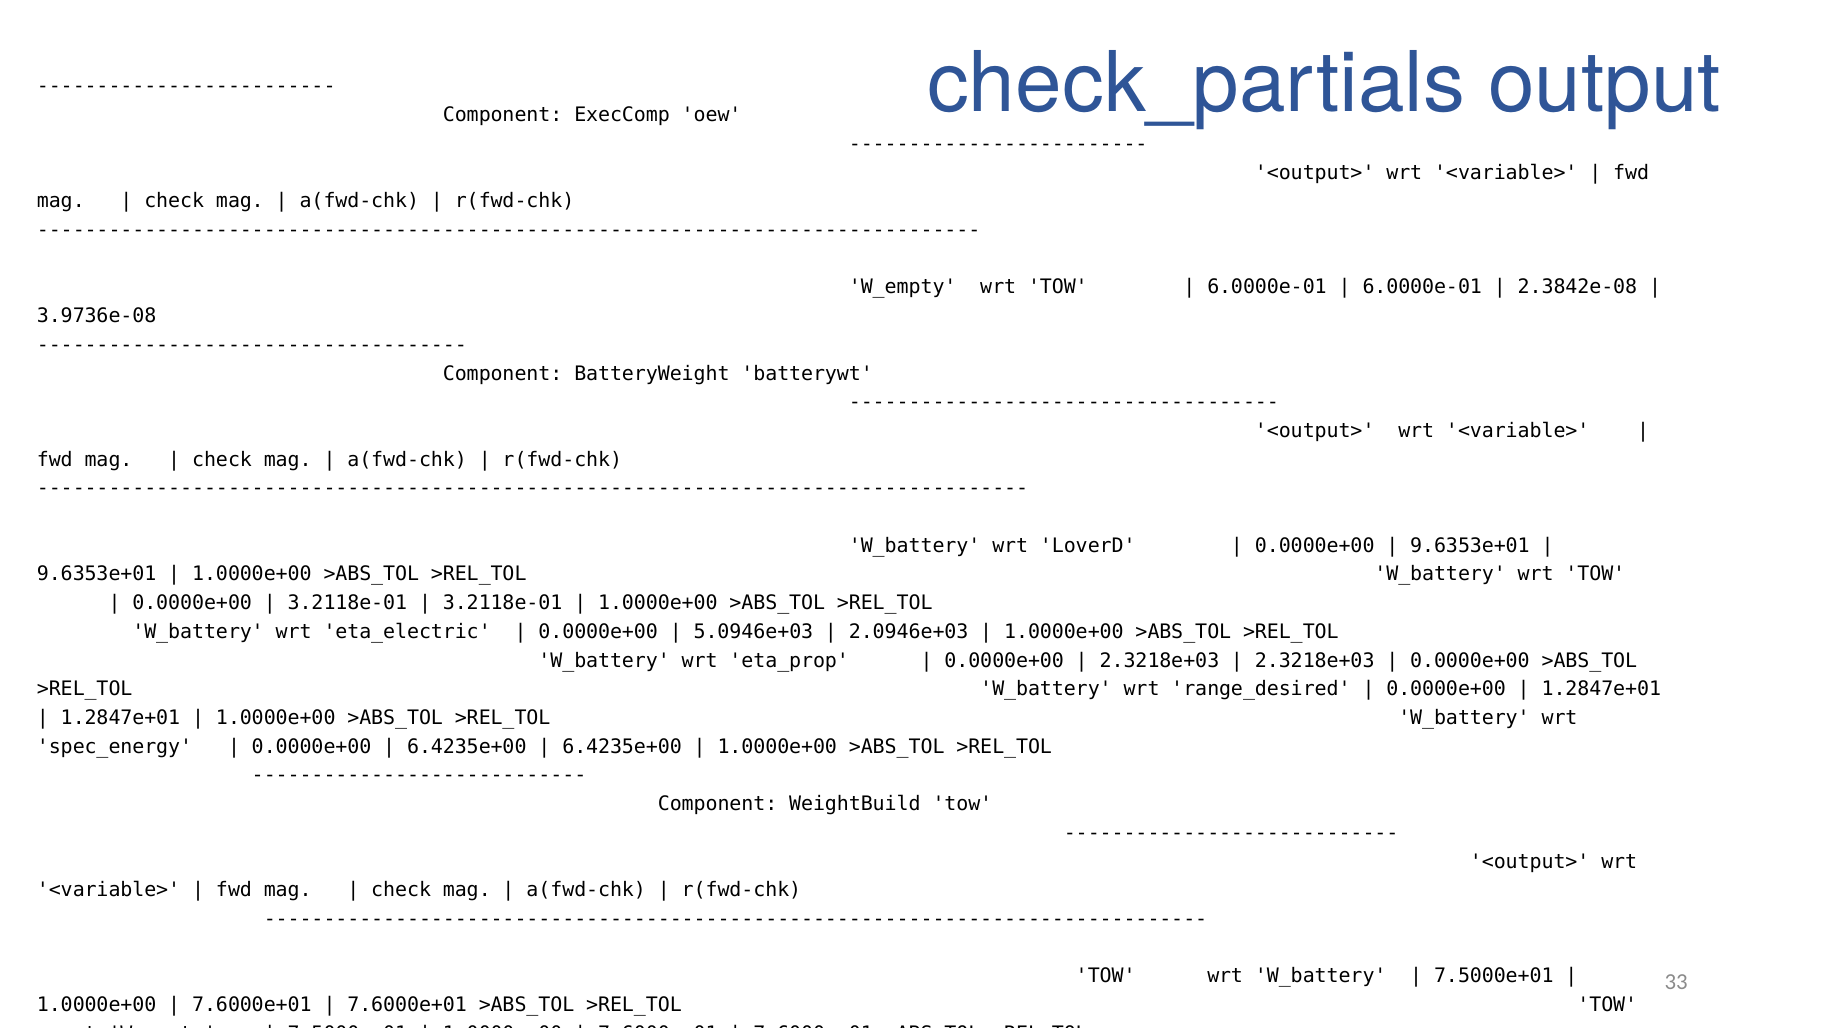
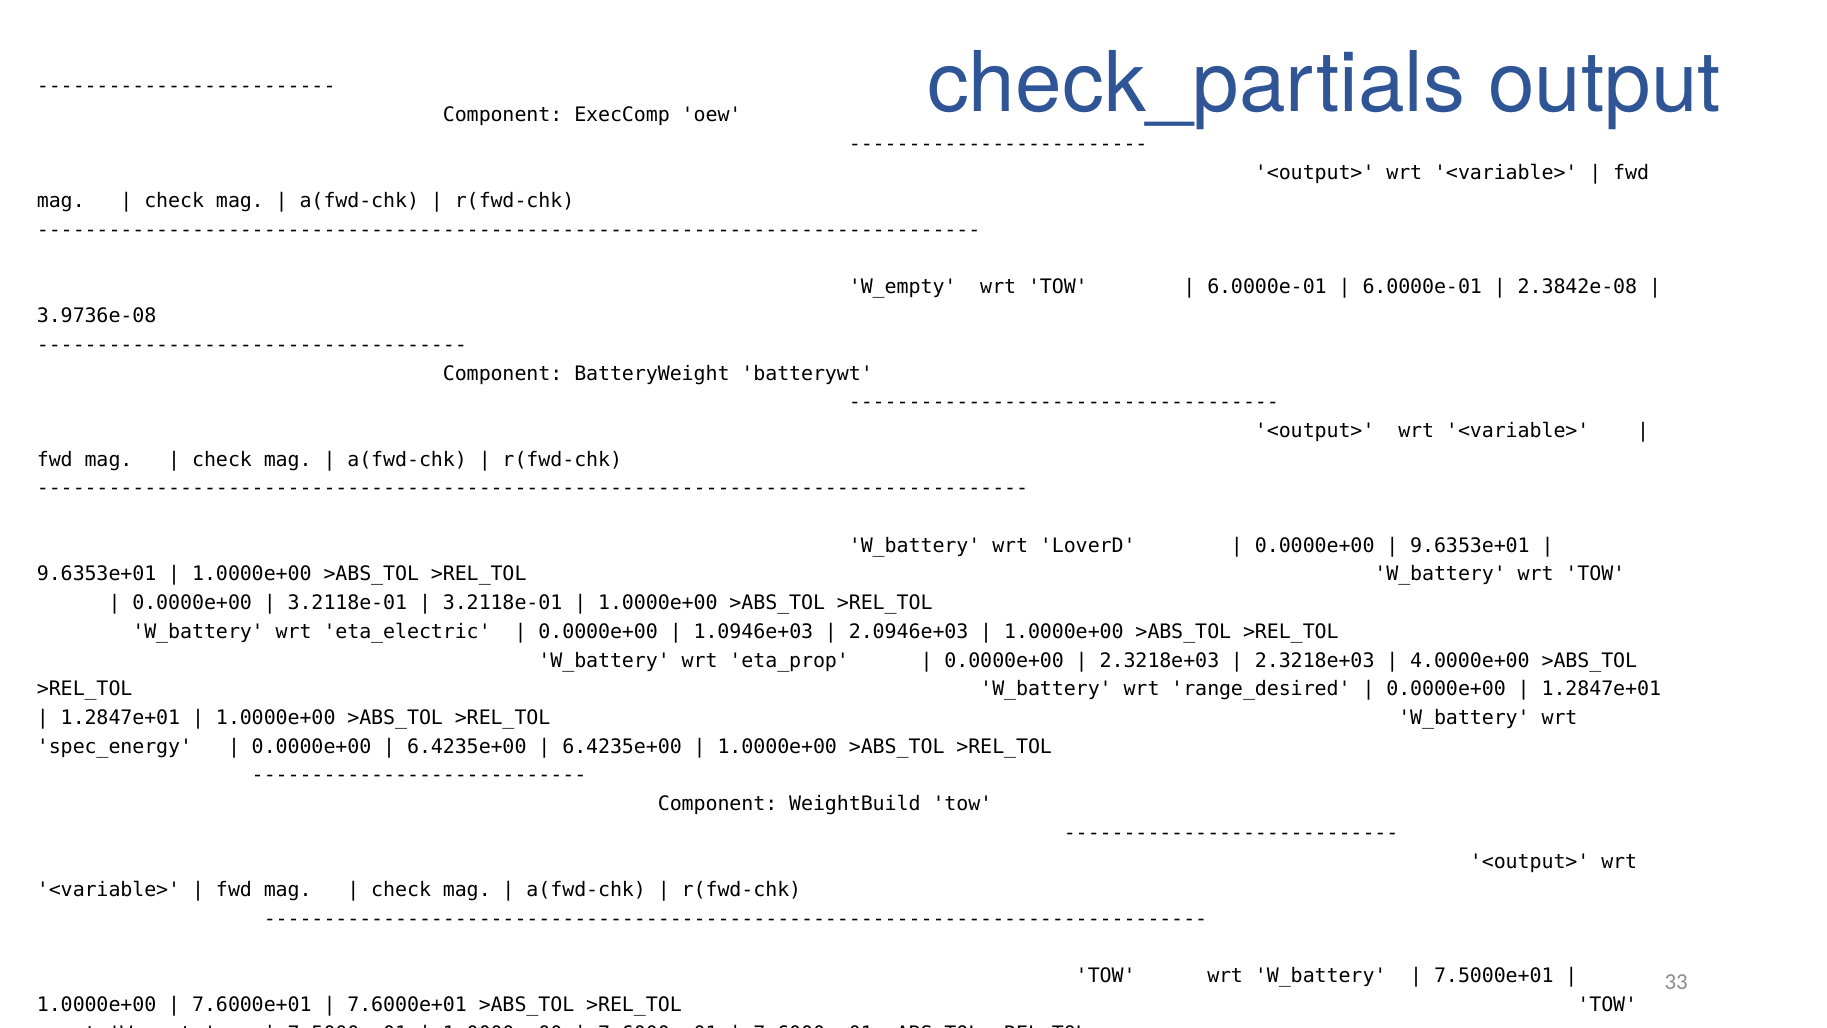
5.0946e+03: 5.0946e+03 -> 1.0946e+03 (753, 632)
0.0000e+00: 0.0000e+00 -> 4.0000e+00 (1470, 660)
